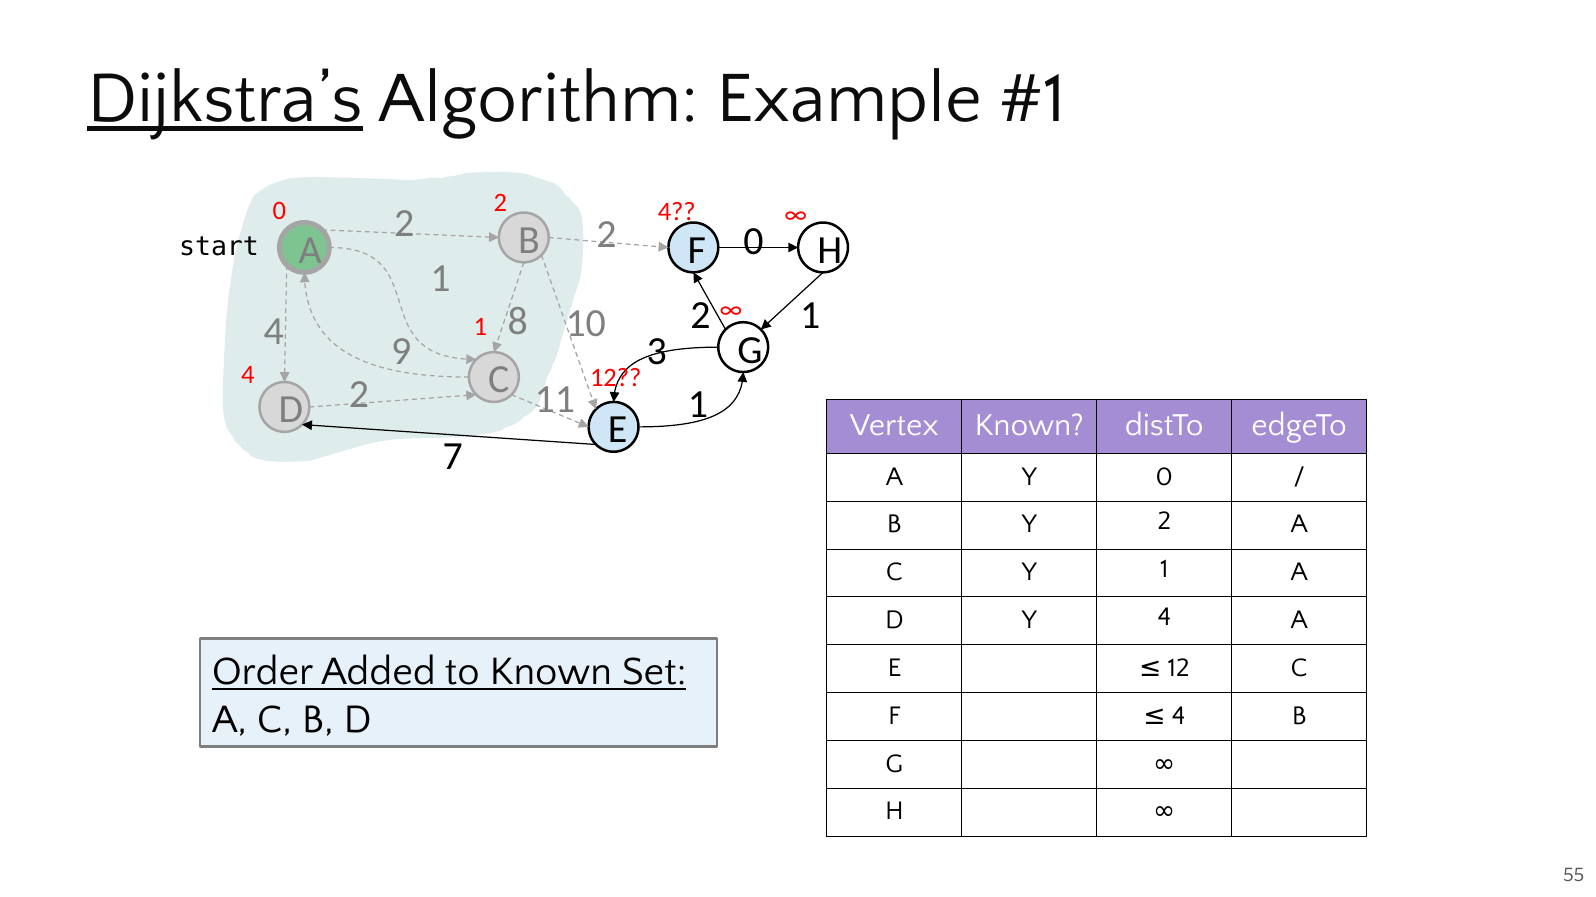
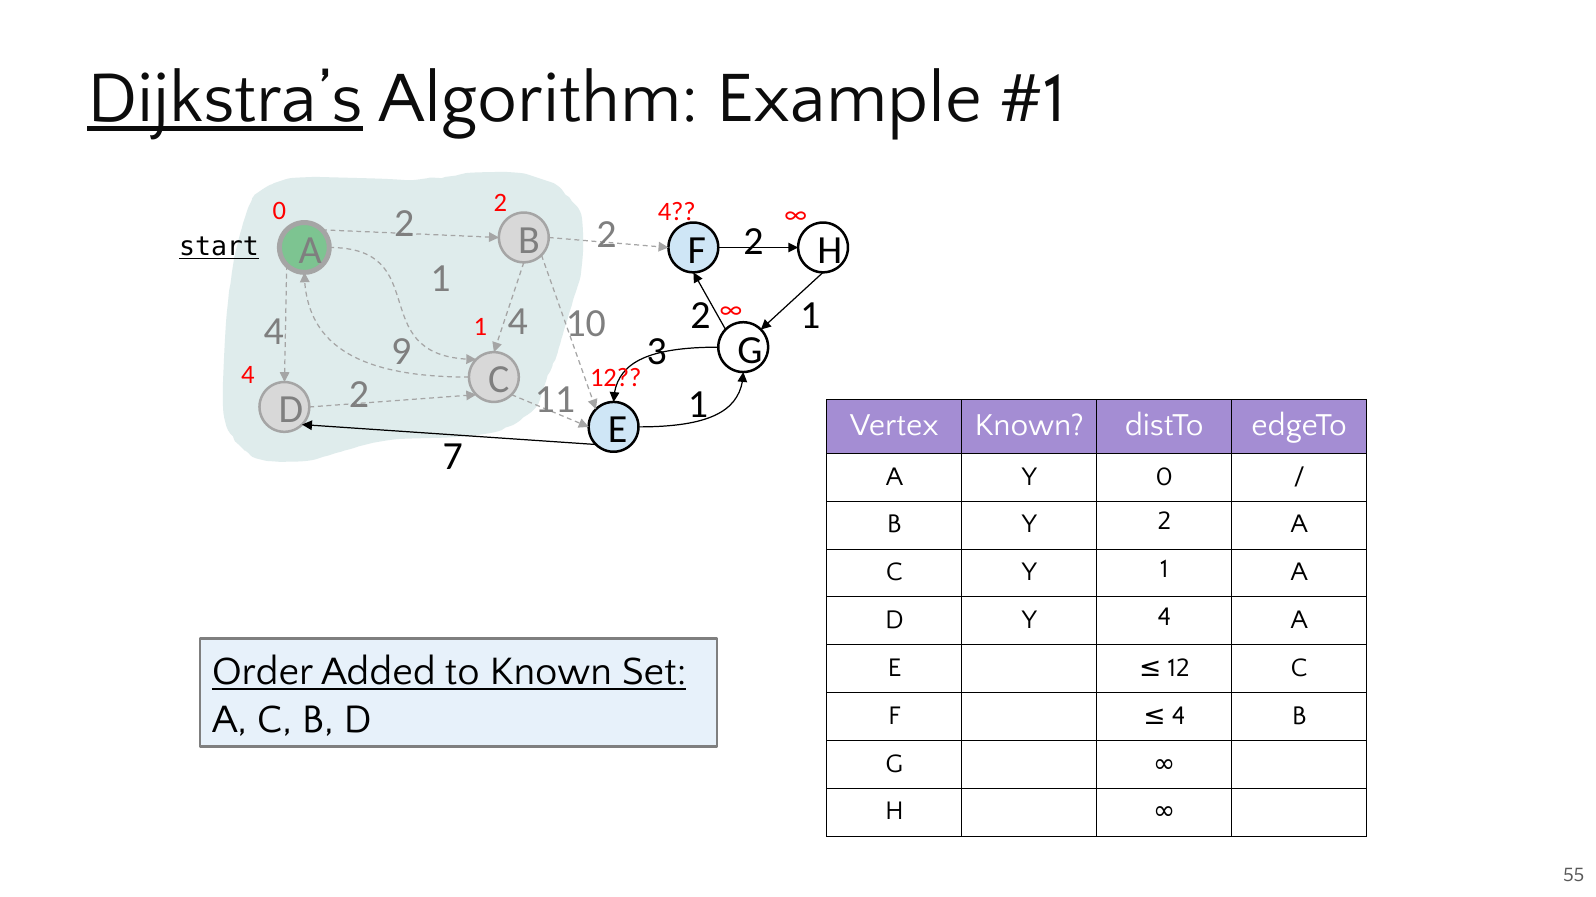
2 2 0: 0 -> 2 (753, 242)
start underline: none -> present (219, 247)
4 8: 8 -> 4 (518, 322)
